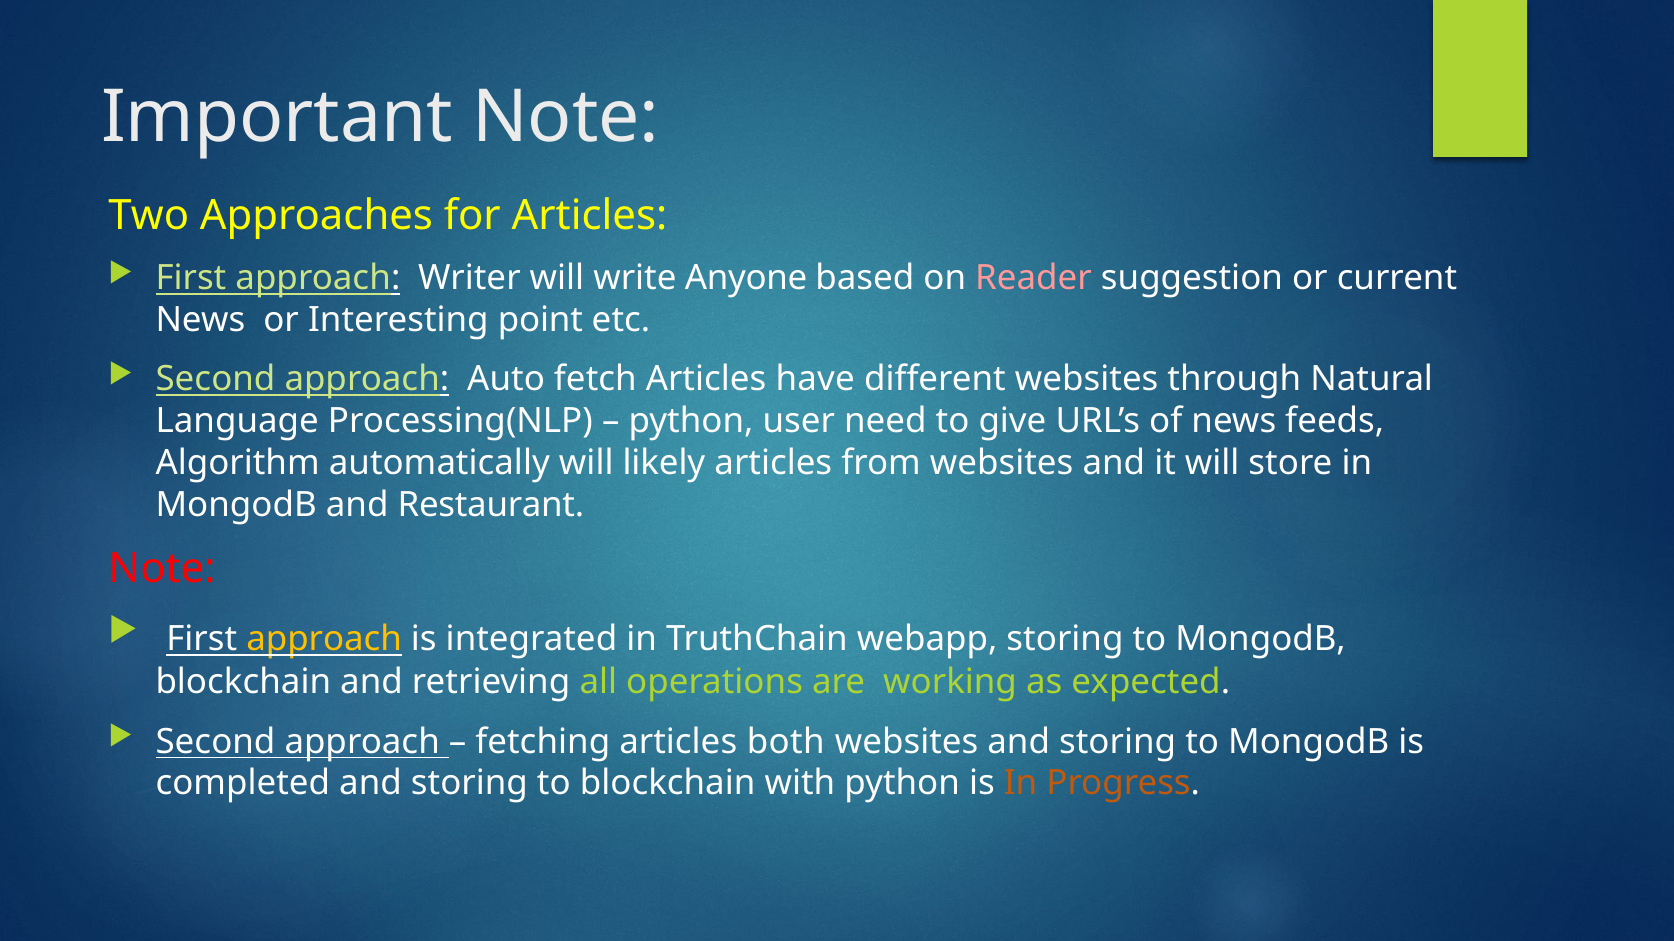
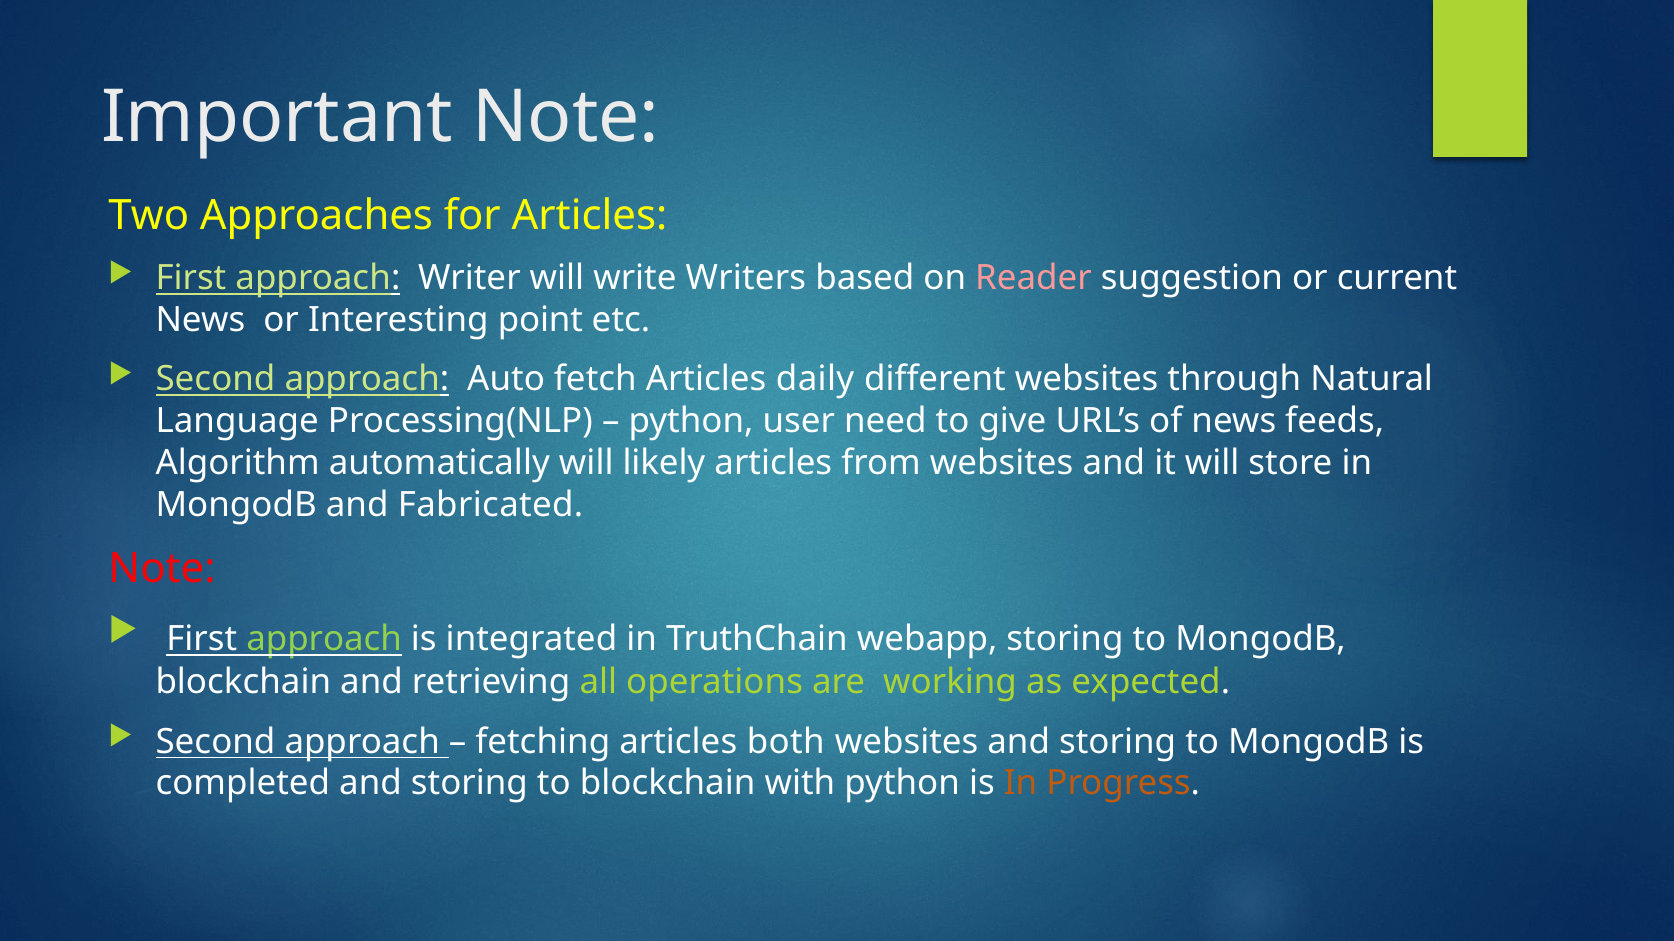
Anyone: Anyone -> Writers (746, 278)
have: have -> daily (815, 380)
Restaurant: Restaurant -> Fabricated (491, 505)
approach colour: yellow -> light green (324, 639)
